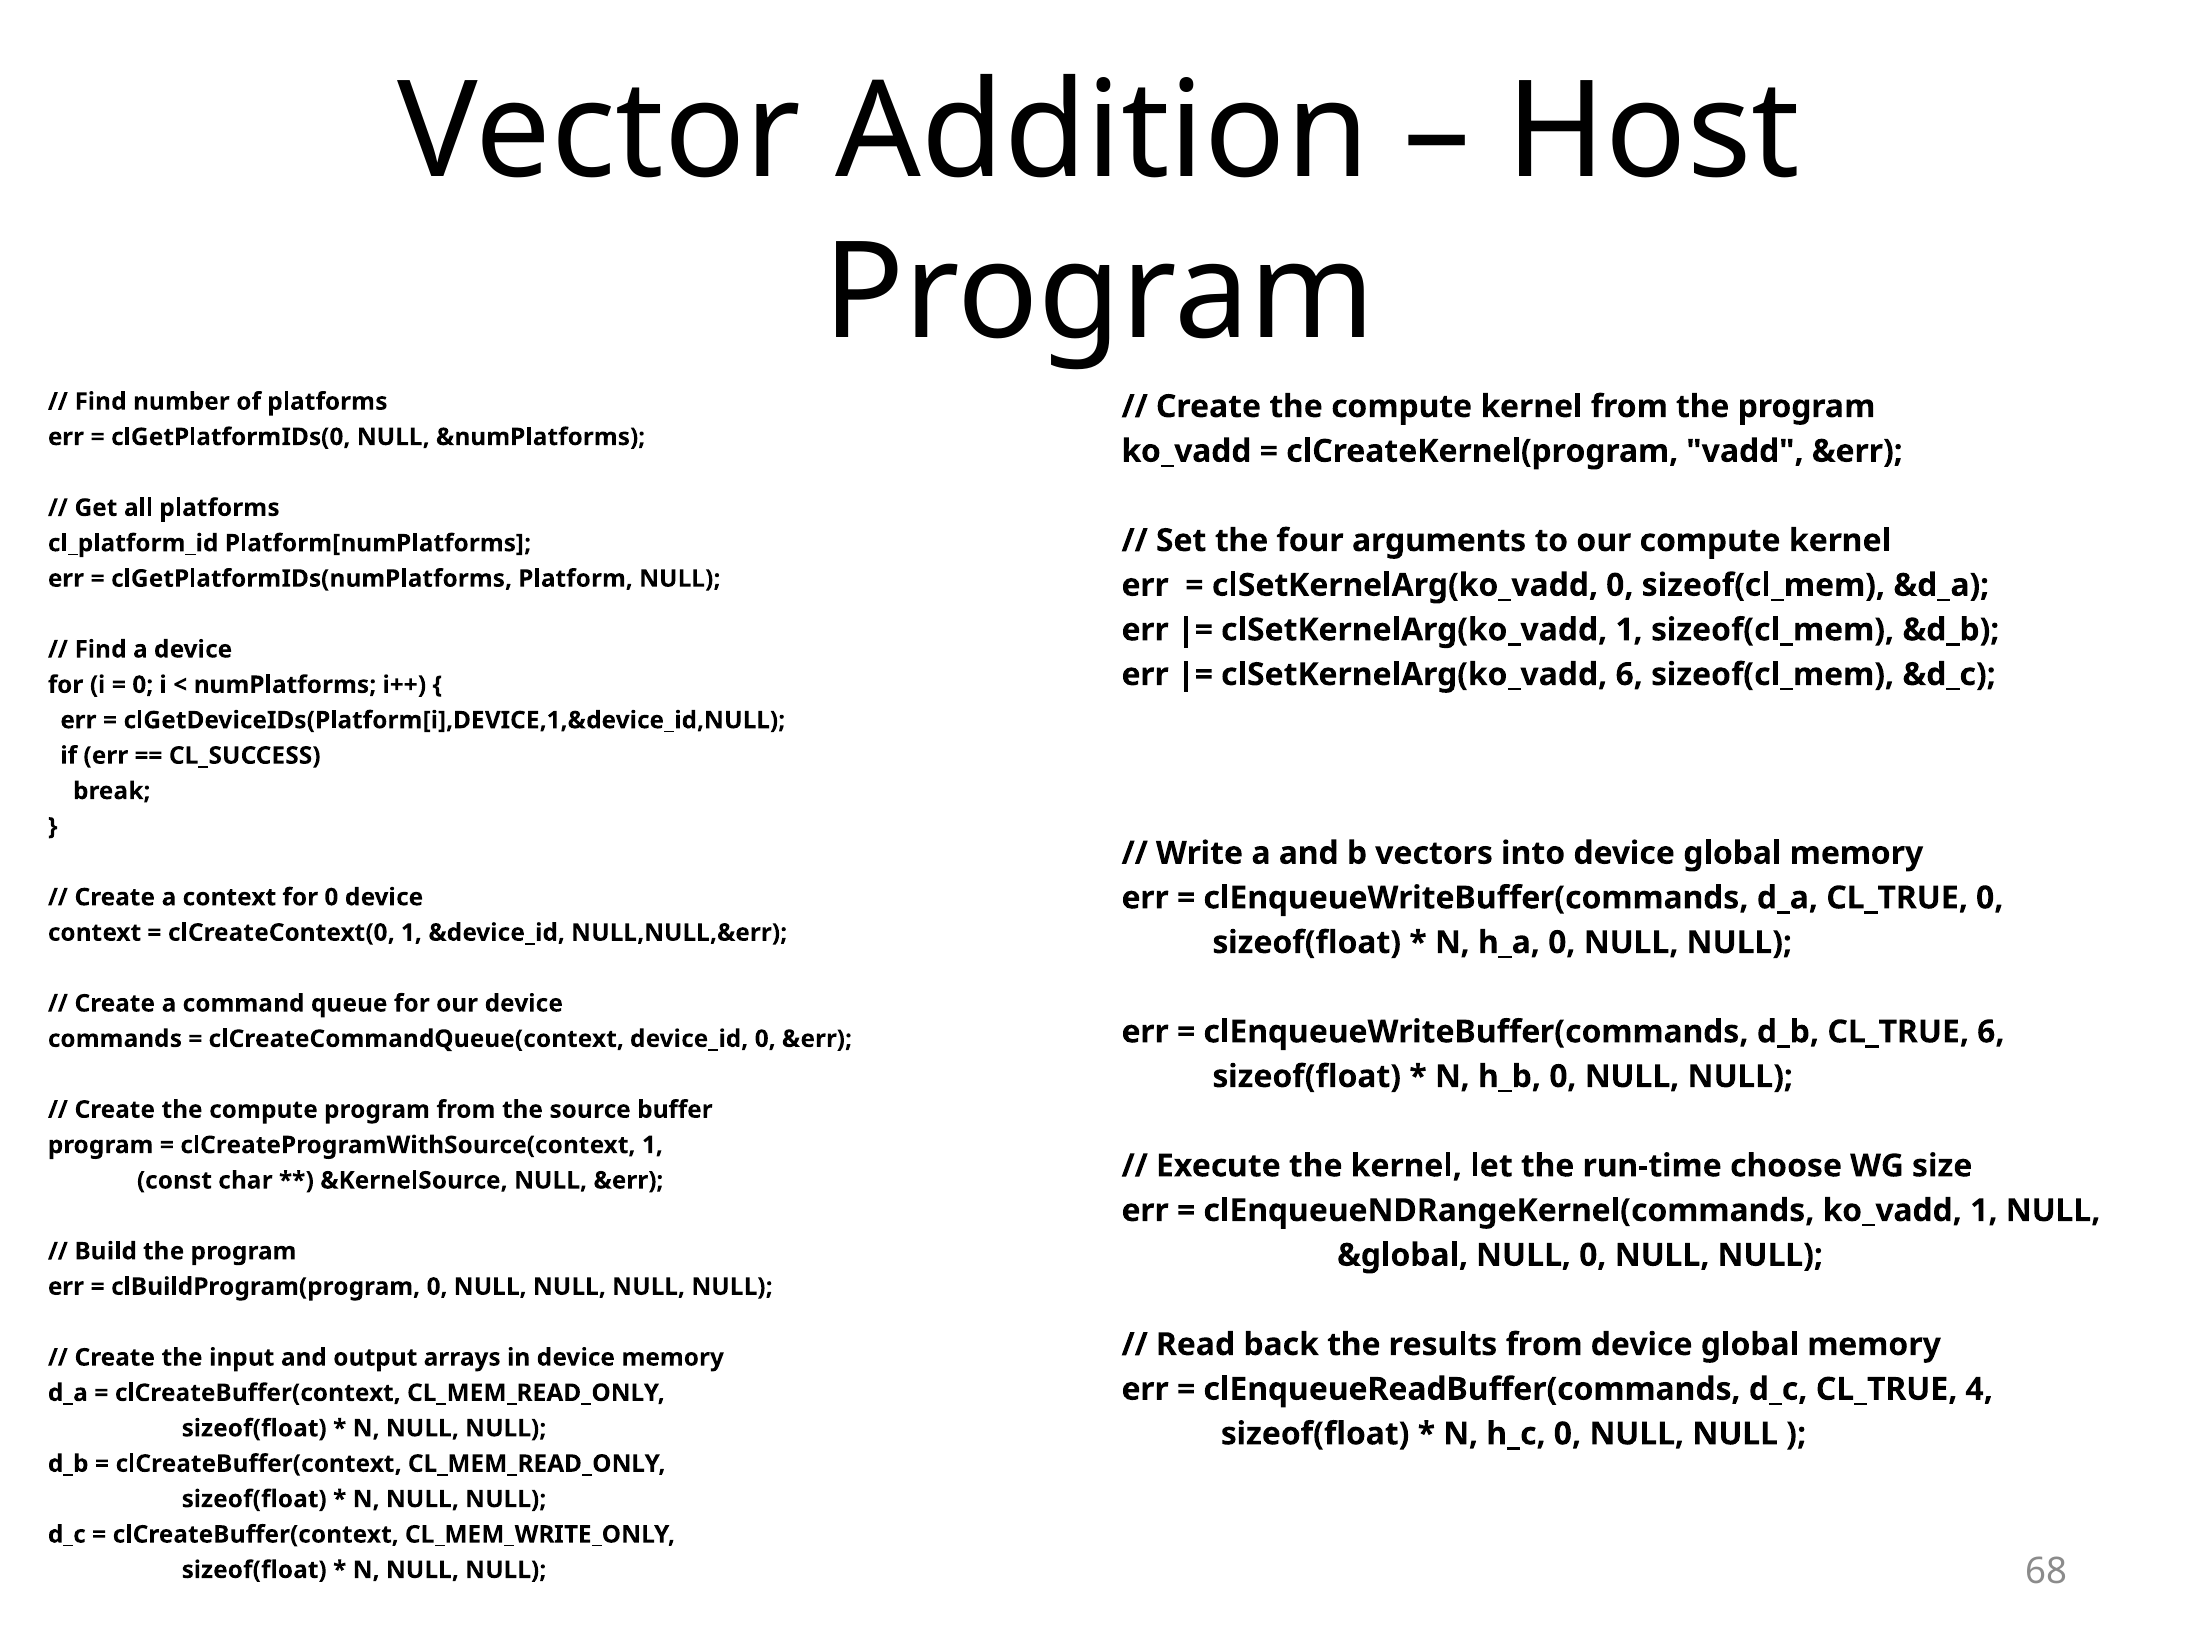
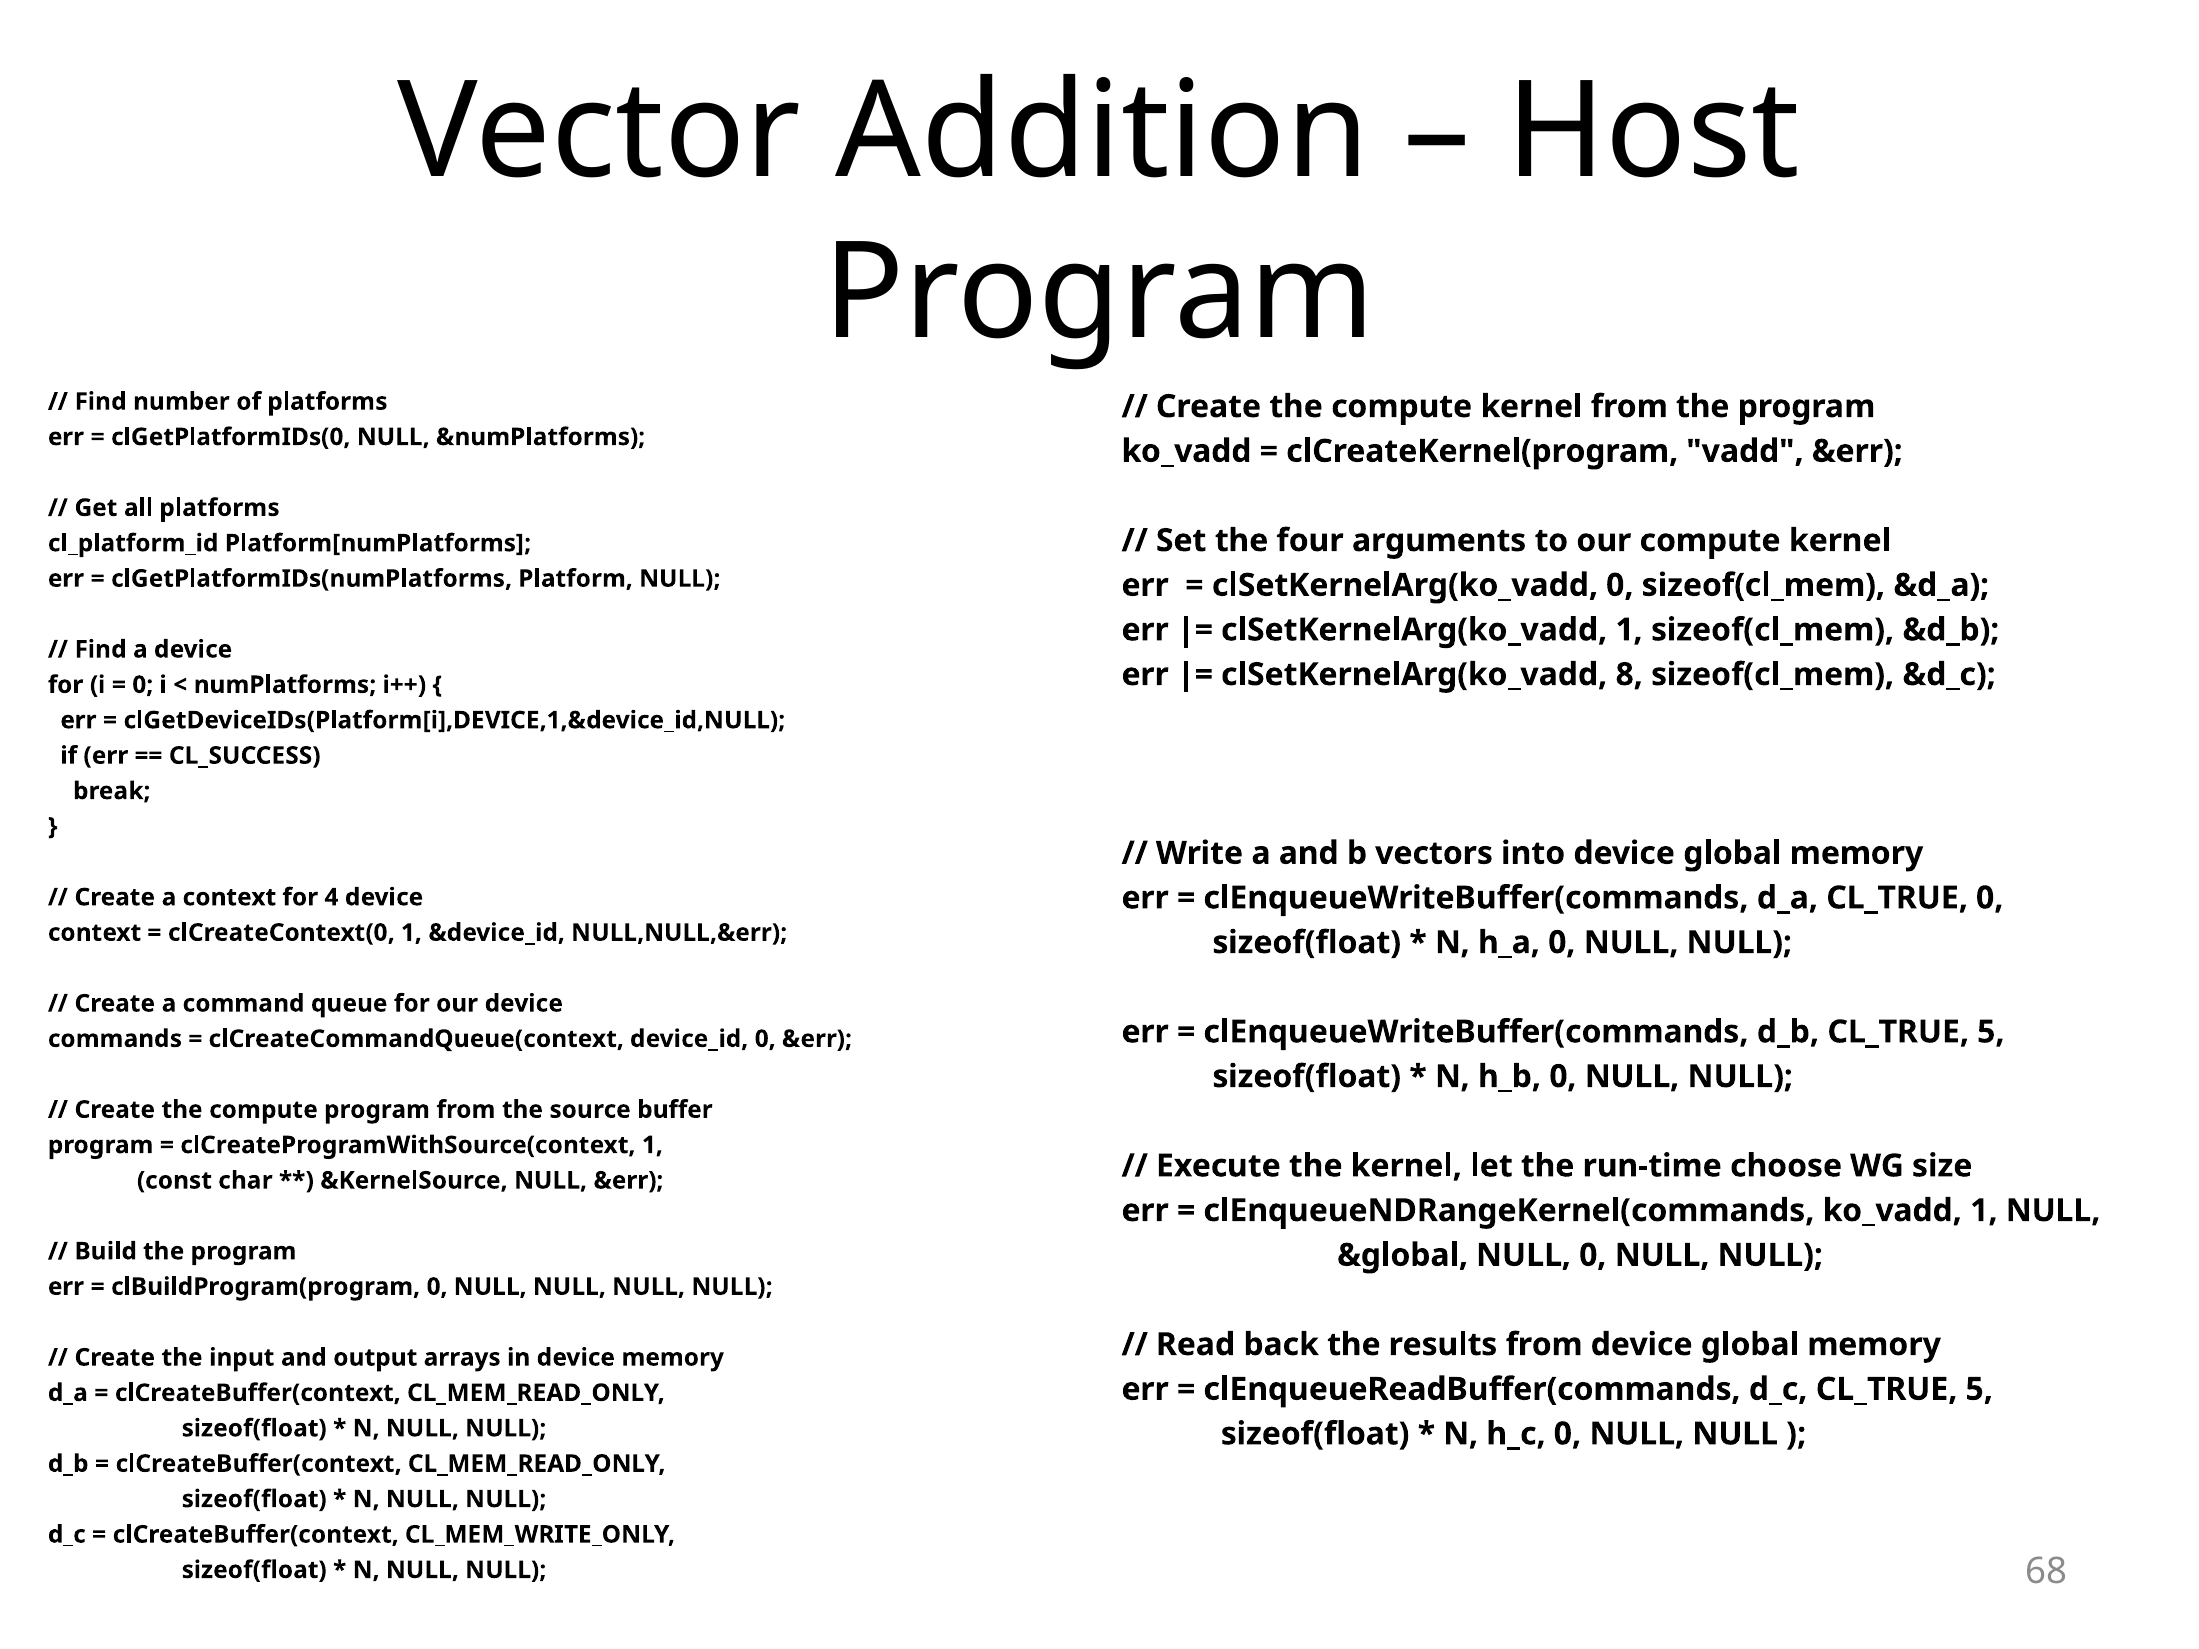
clSetKernelArg(ko_vadd 6: 6 -> 8 (1629, 675)
for 0: 0 -> 4 (331, 897)
d_b CL_TRUE 6: 6 -> 5 (1991, 1032)
d_c CL_TRUE 4: 4 -> 5 (1979, 1389)
